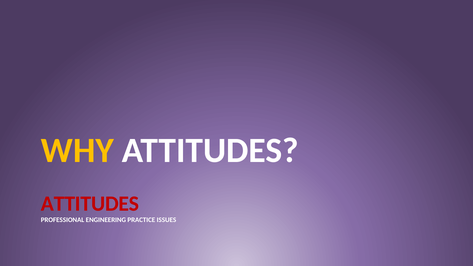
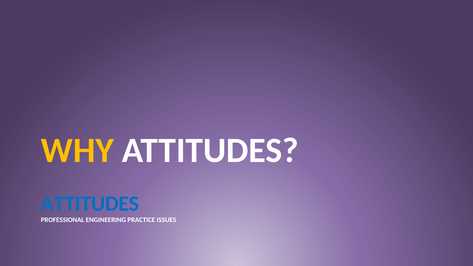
ATTITUDES colour: red -> blue (90, 204)
